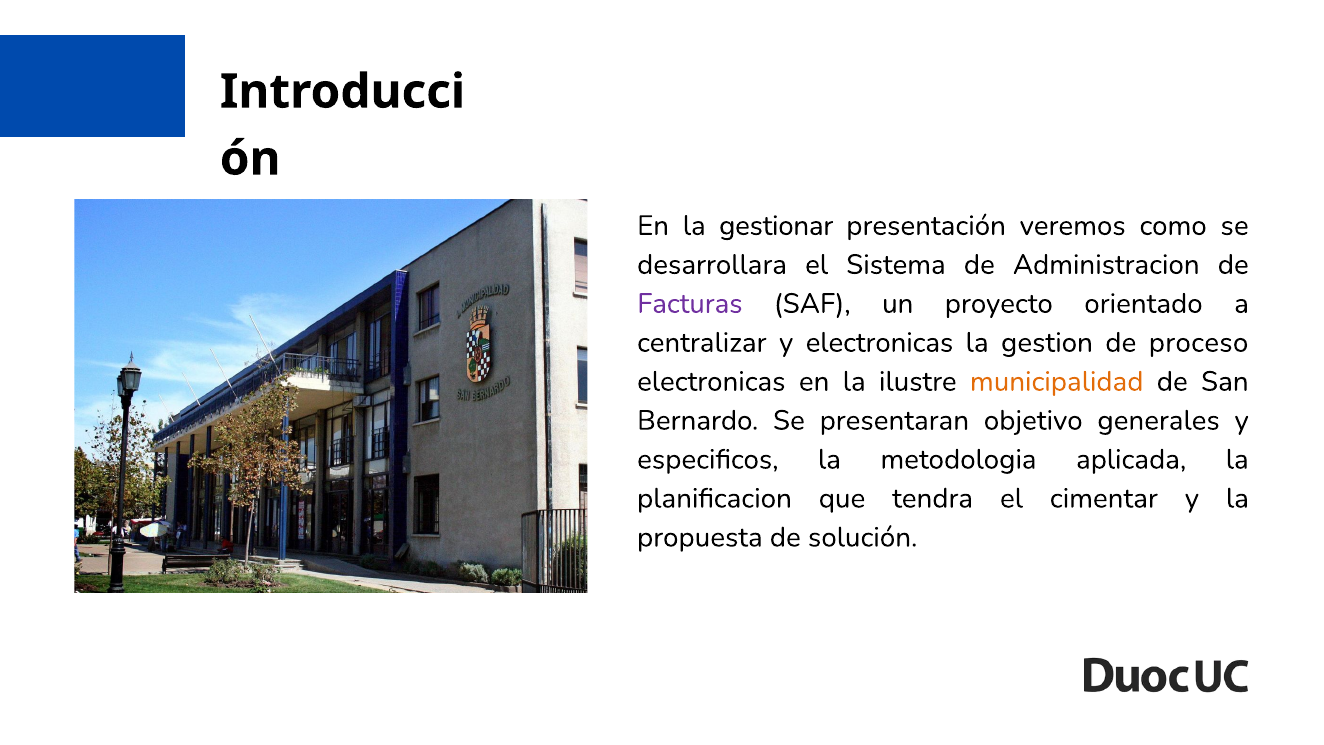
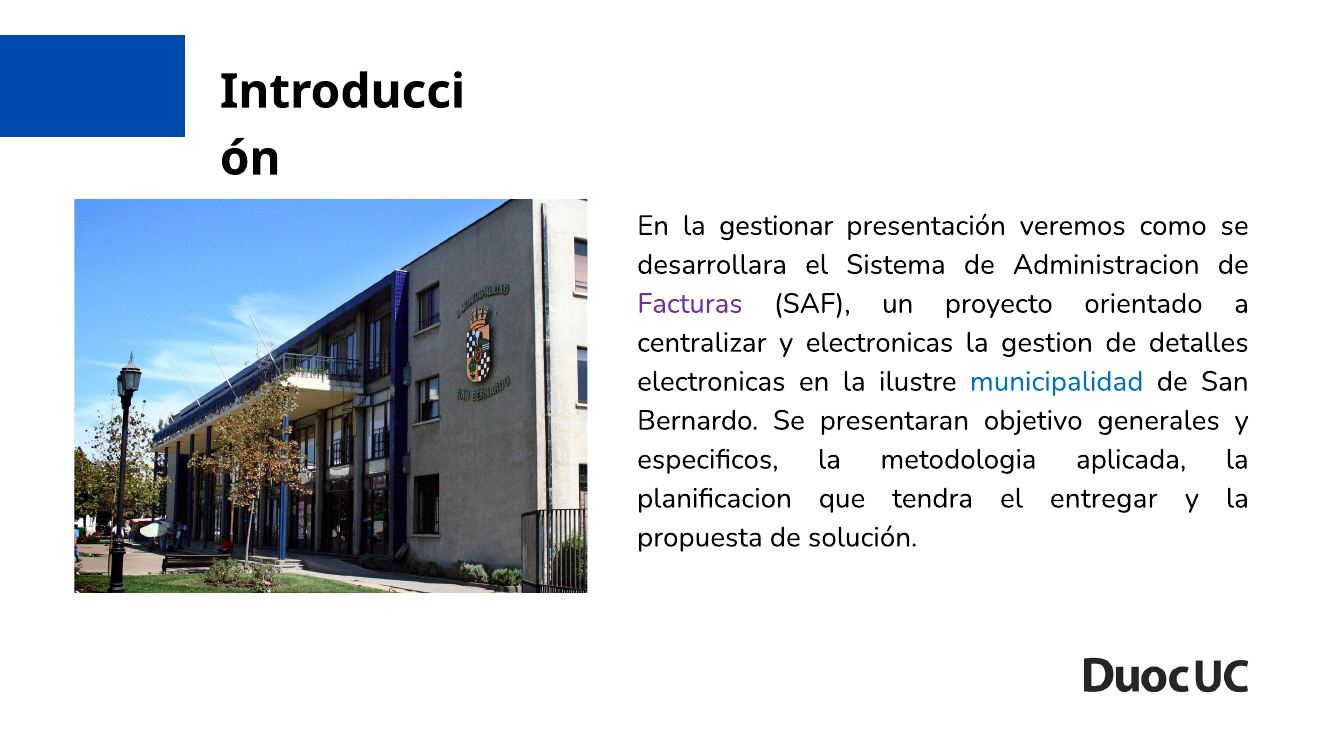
proceso: proceso -> detalles (1199, 342)
municipalidad colour: orange -> blue (1057, 381)
cimentar: cimentar -> entregar (1104, 498)
